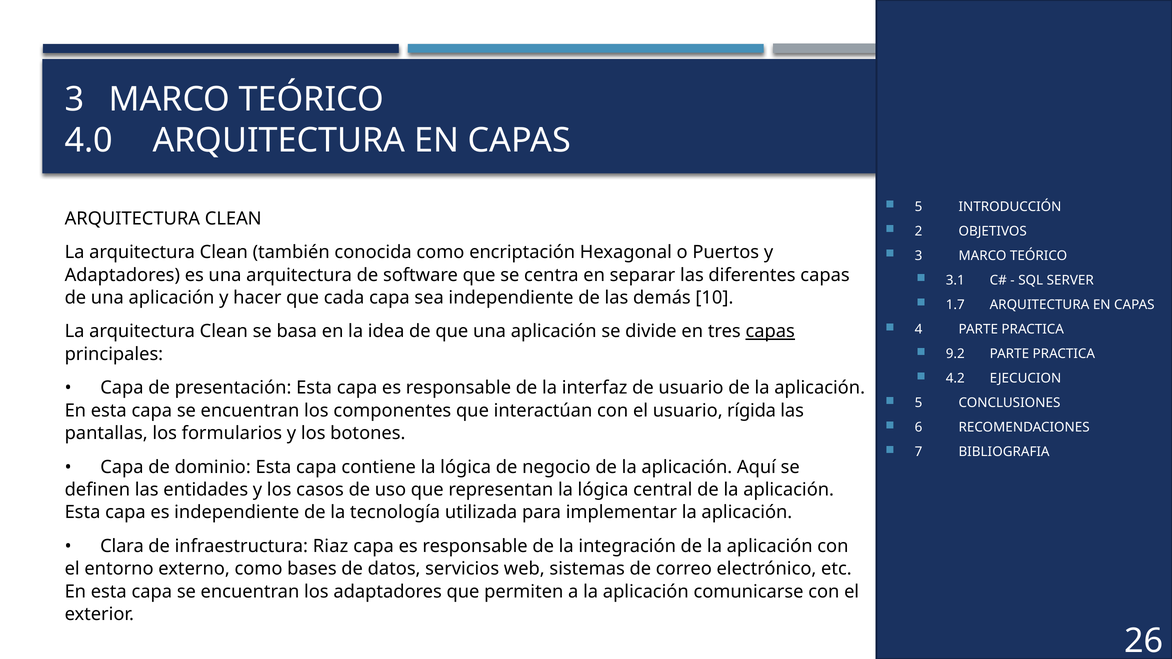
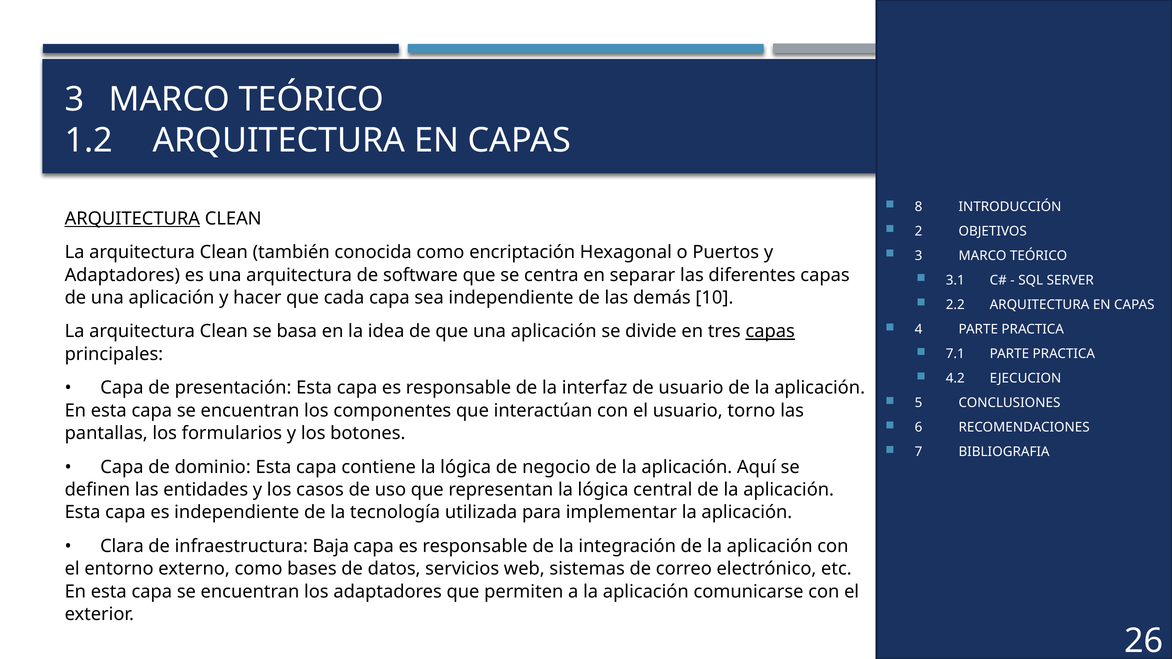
4.0: 4.0 -> 1.2 (89, 141)
5: 5 -> 8 (918, 207)
ARQUITECTURA underline: none -> present (132, 219)
1.7: 1.7 -> 2.2 (955, 305)
9.2: 9.2 -> 7.1 (955, 354)
rígida: rígida -> torno (751, 411)
Riaz: Riaz -> Baja (331, 546)
